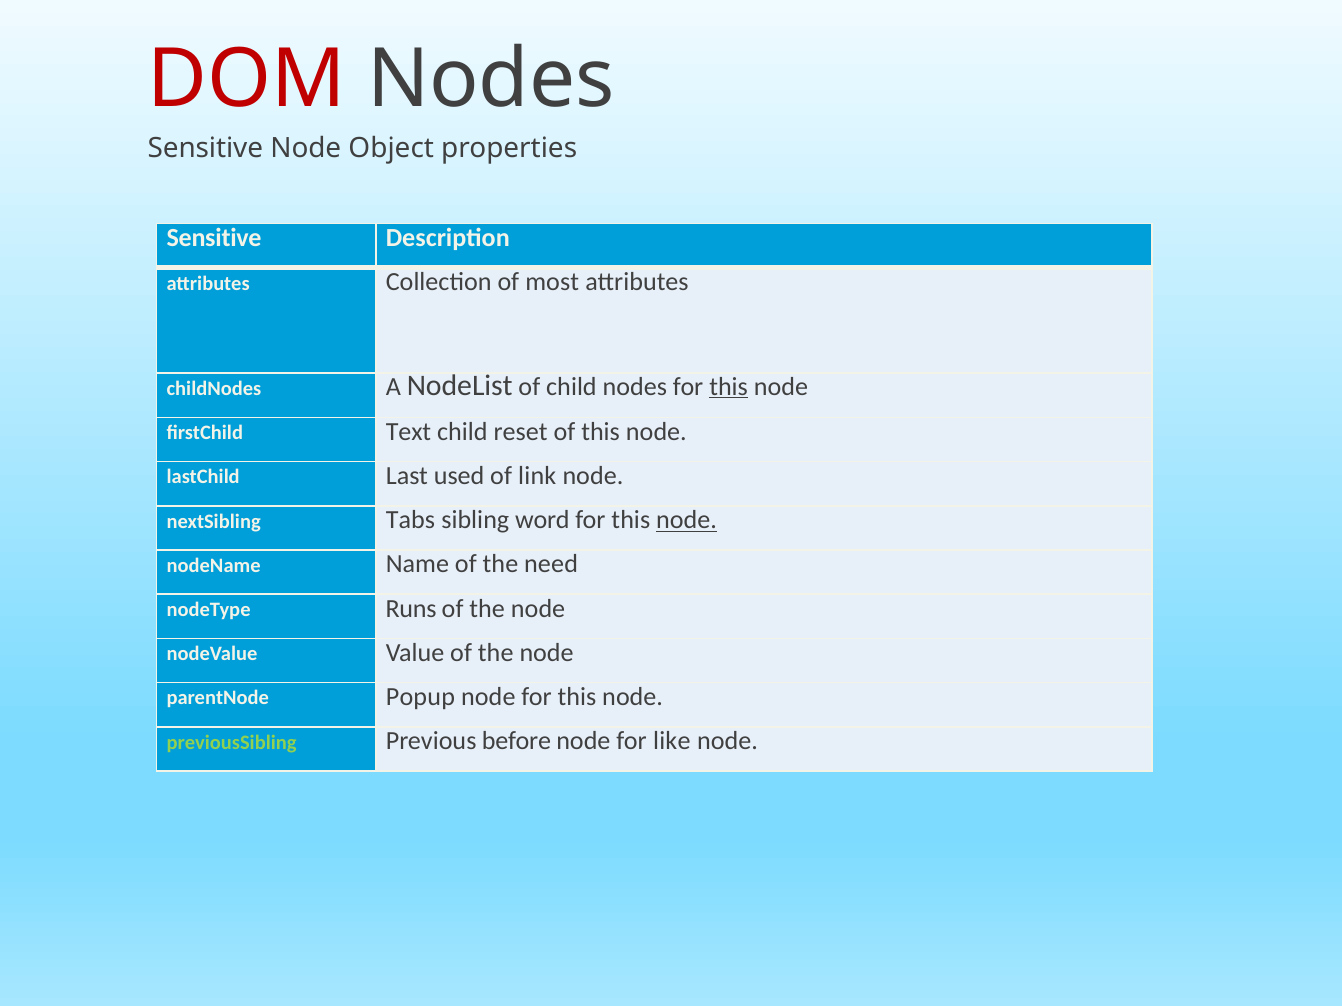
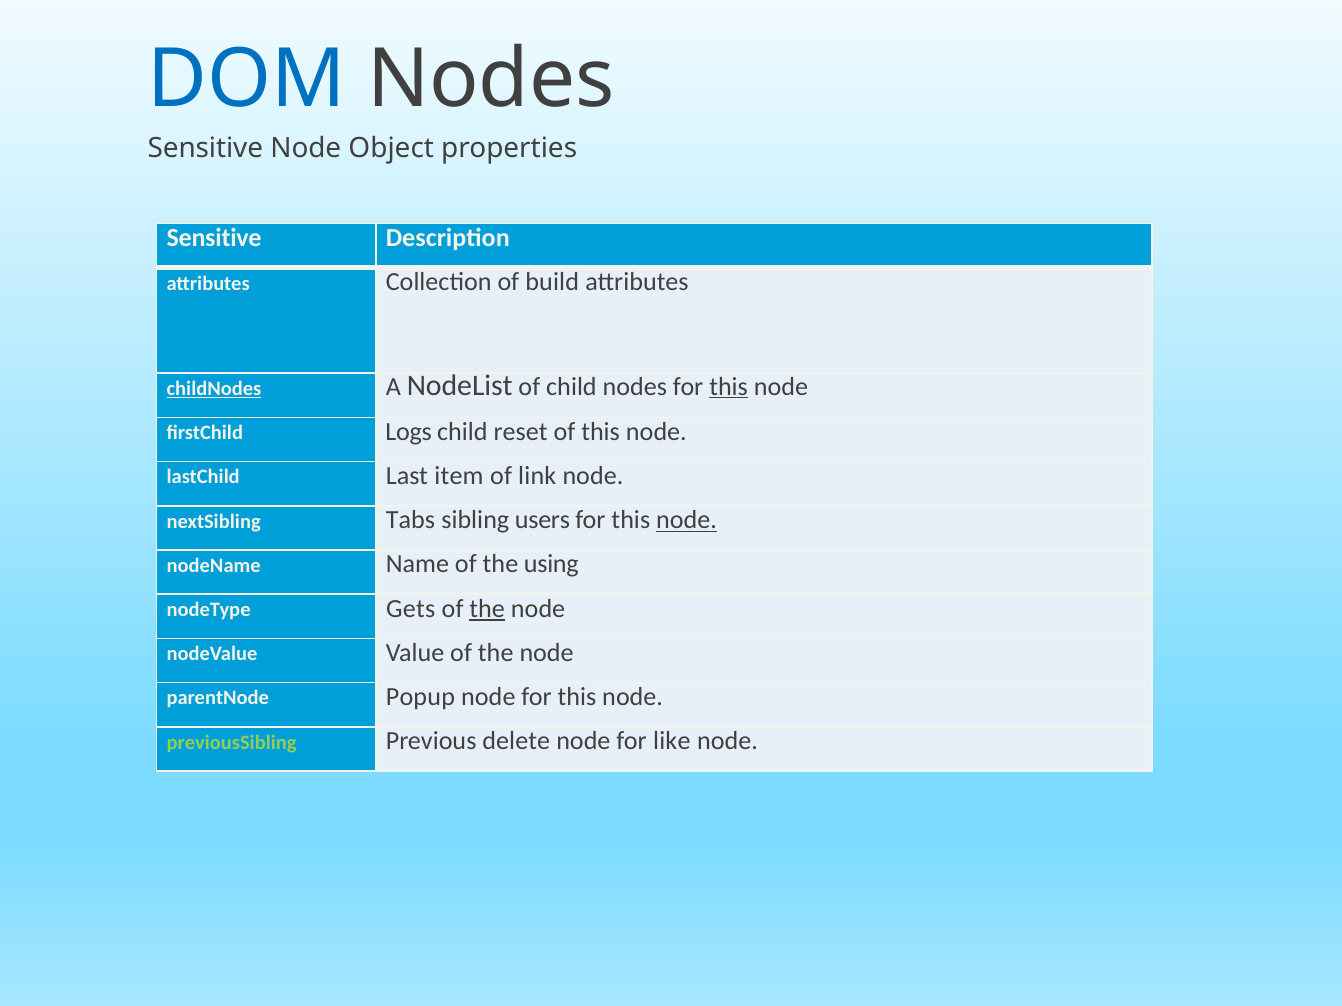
DOM colour: red -> blue (247, 80)
most: most -> build (552, 282)
childNodes underline: none -> present (214, 389)
Text: Text -> Logs (409, 432)
used: used -> item (459, 476)
word: word -> users (542, 520)
need: need -> using (551, 565)
Runs: Runs -> Gets (411, 609)
the underline: none -> present (487, 609)
before: before -> delete (516, 741)
